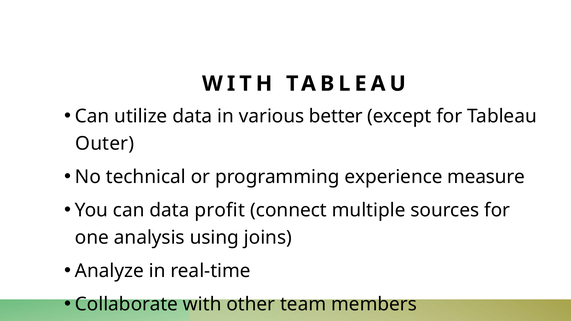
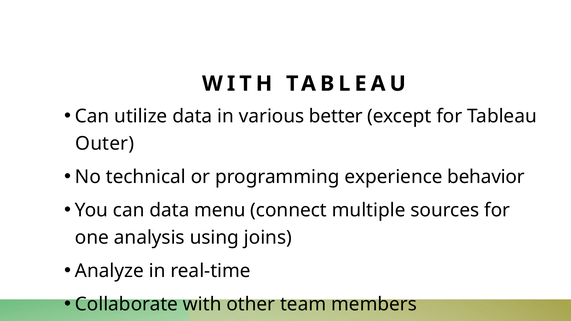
measure: measure -> behavior (486, 177)
profit: profit -> menu (220, 210)
